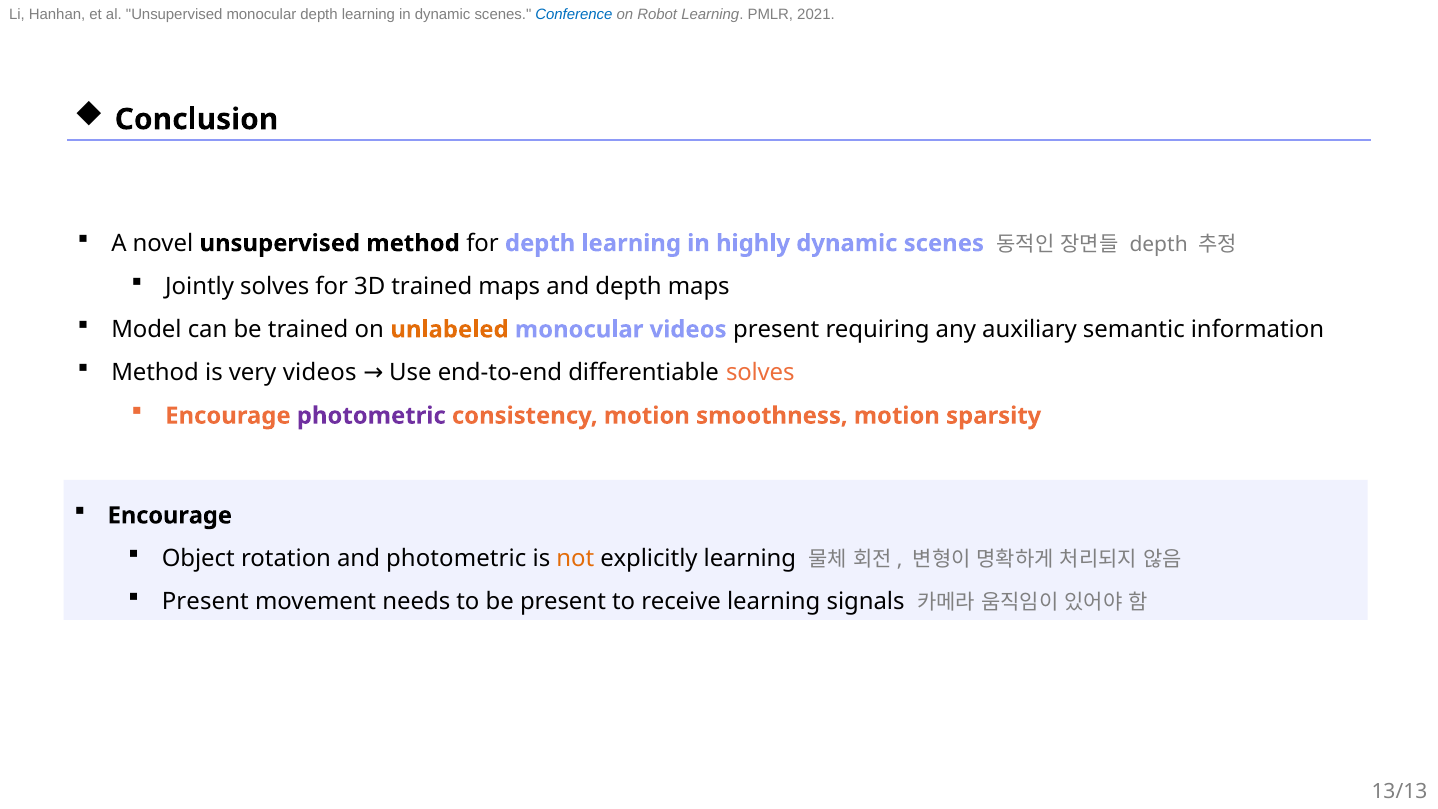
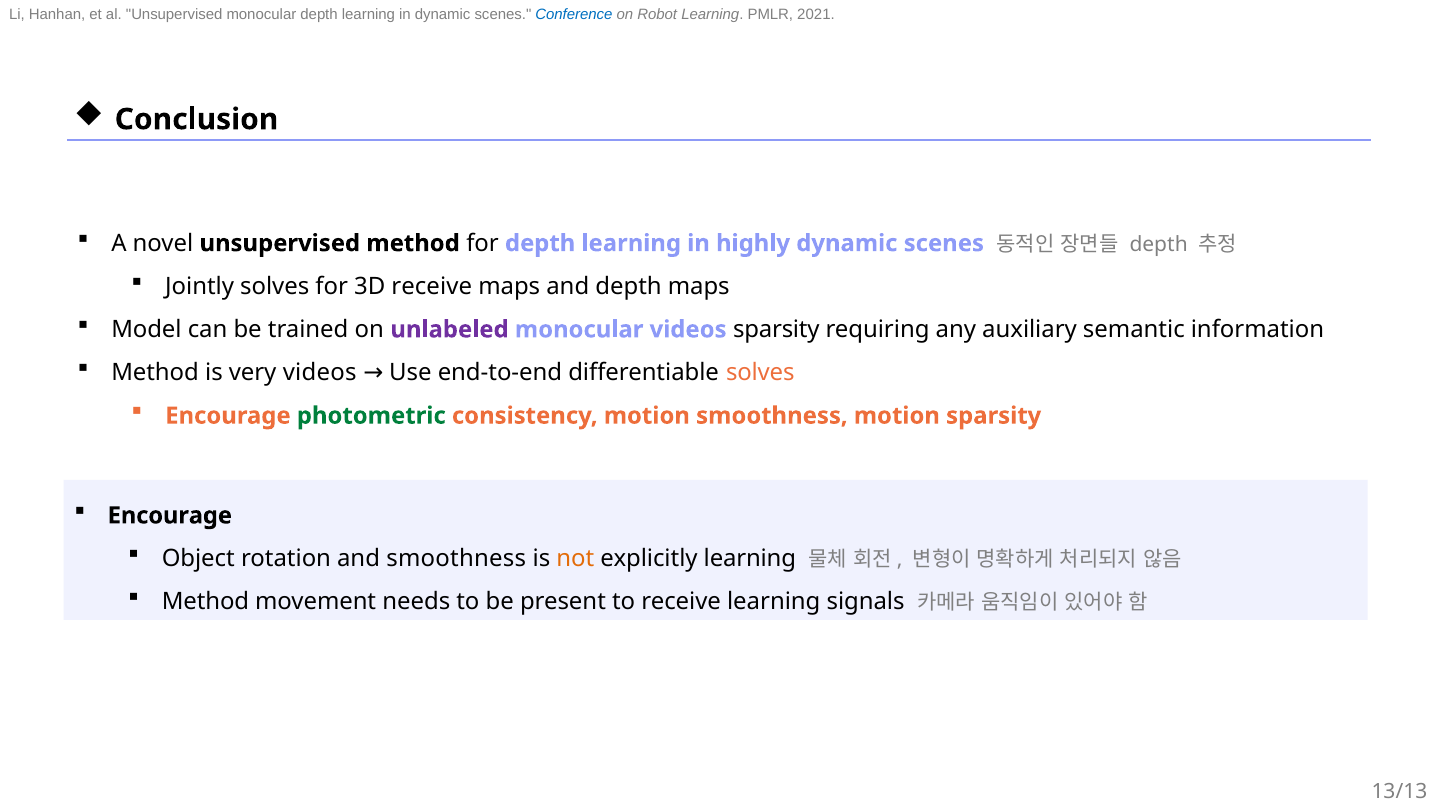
3D trained: trained -> receive (432, 286)
unlabeled colour: orange -> purple (450, 329)
videos present: present -> sparsity (776, 329)
photometric colour: purple -> green (371, 416)
and photometric: photometric -> smoothness (456, 559)
Present: Present -> Method (206, 602)
